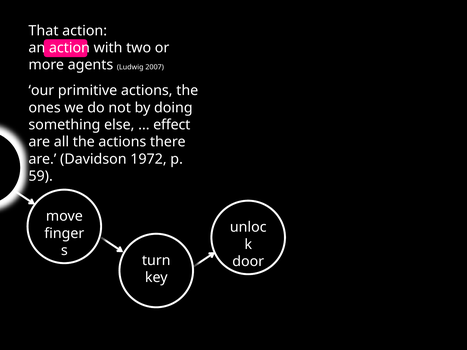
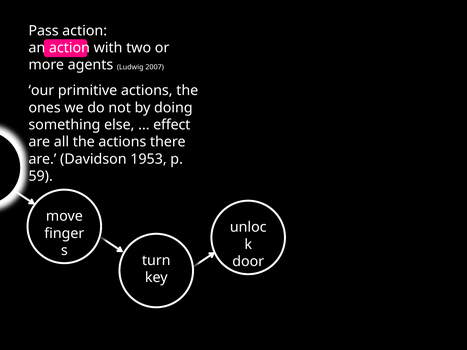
That: That -> Pass (44, 31)
1972: 1972 -> 1953 (148, 159)
